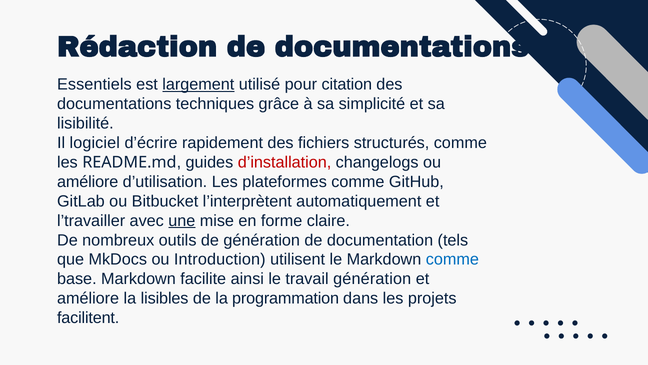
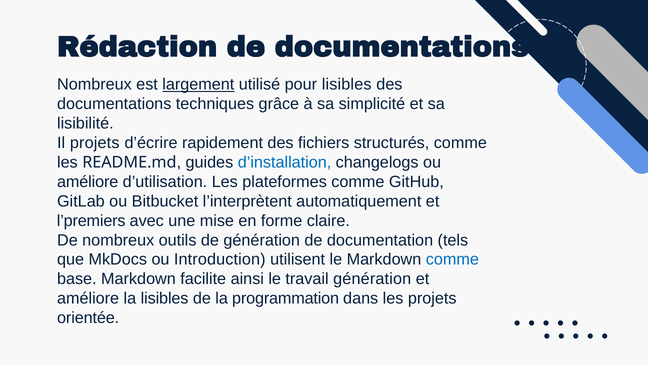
Essentiels: Essentiels -> Nombreux (94, 84)
pour citation: citation -> lisibles (347, 84)
Il logiciel: logiciel -> projets (95, 143)
d’installation colour: red -> blue (285, 162)
l’travailler: l’travailler -> l’premiers (91, 220)
une underline: present -> none (182, 220)
facilitent: facilitent -> orientée (88, 318)
